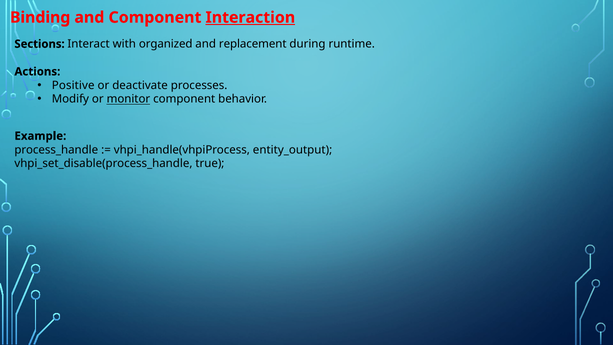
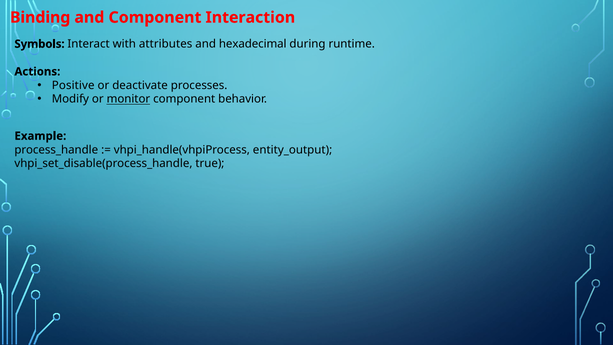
Interaction underline: present -> none (250, 17)
Sections: Sections -> Symbols (40, 44)
organized: organized -> attributes (166, 44)
replacement: replacement -> hexadecimal (253, 44)
